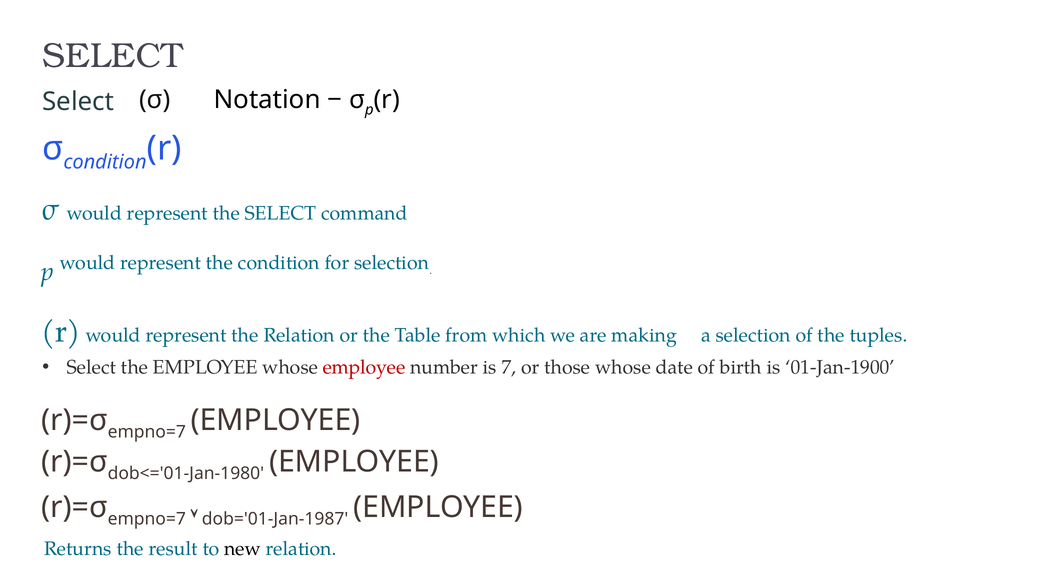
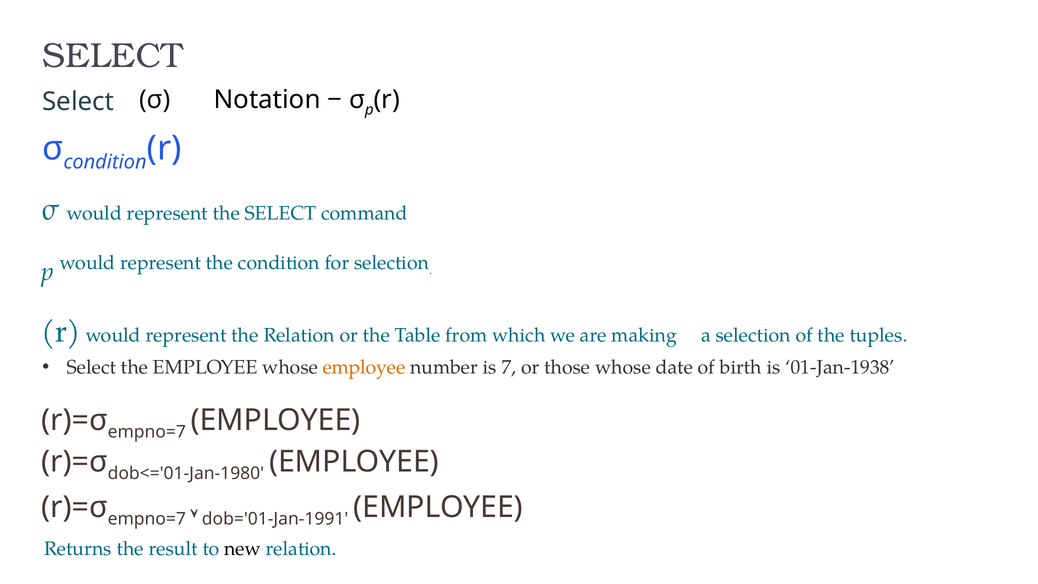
employee colour: red -> orange (364, 367)
01-Jan-1900: 01-Jan-1900 -> 01-Jan-1938 (840, 367)
dob='01-Jan-1987: dob='01-Jan-1987 -> dob='01-Jan-1991 (275, 519)
